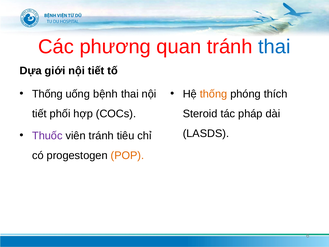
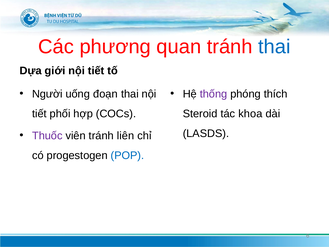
Thống: Thống -> Người (47, 94)
bệnh: bệnh -> đoạn (105, 94)
thống colour: orange -> purple (214, 94)
pháp: pháp -> khoa (250, 114)
tiêu: tiêu -> liên (126, 135)
POP colour: orange -> blue (127, 155)
